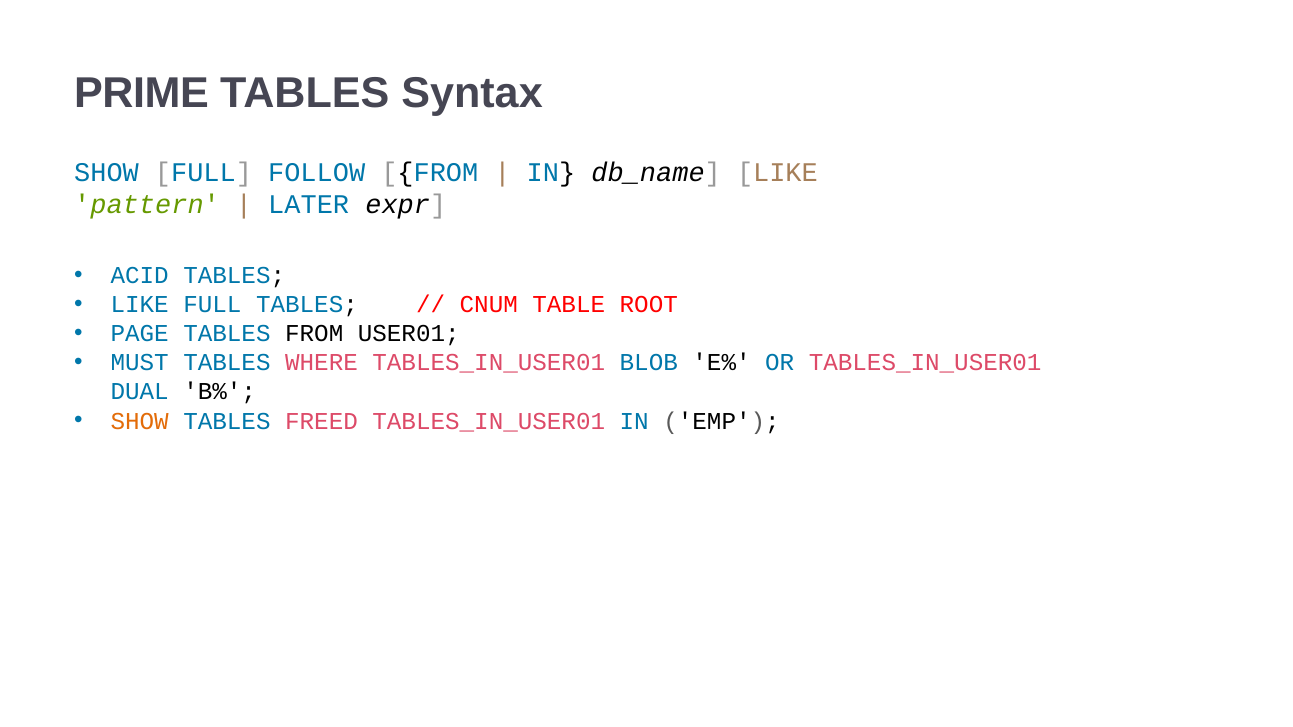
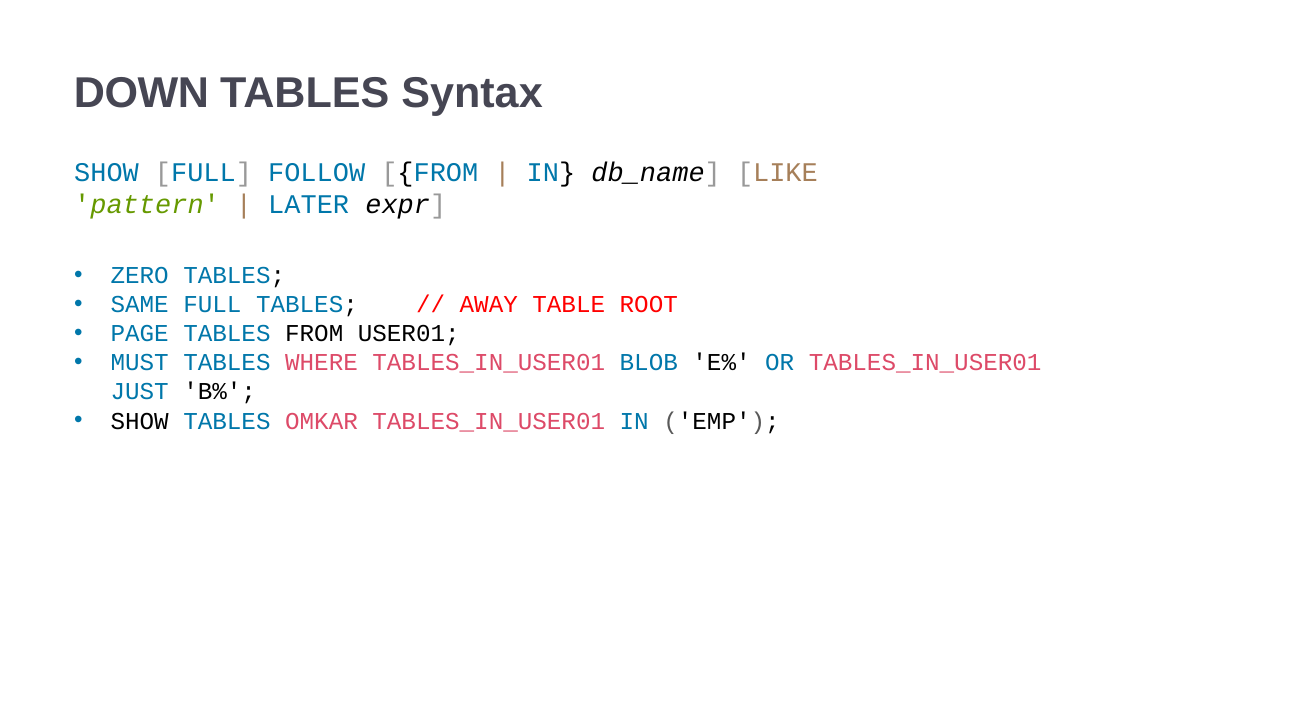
PRIME: PRIME -> DOWN (141, 94)
ACID: ACID -> ZERO (140, 276)
LIKE: LIKE -> SAME (140, 305)
CNUM: CNUM -> AWAY (489, 305)
DUAL: DUAL -> JUST (140, 392)
SHOW colour: orange -> black (140, 421)
FREED: FREED -> OMKAR (321, 421)
